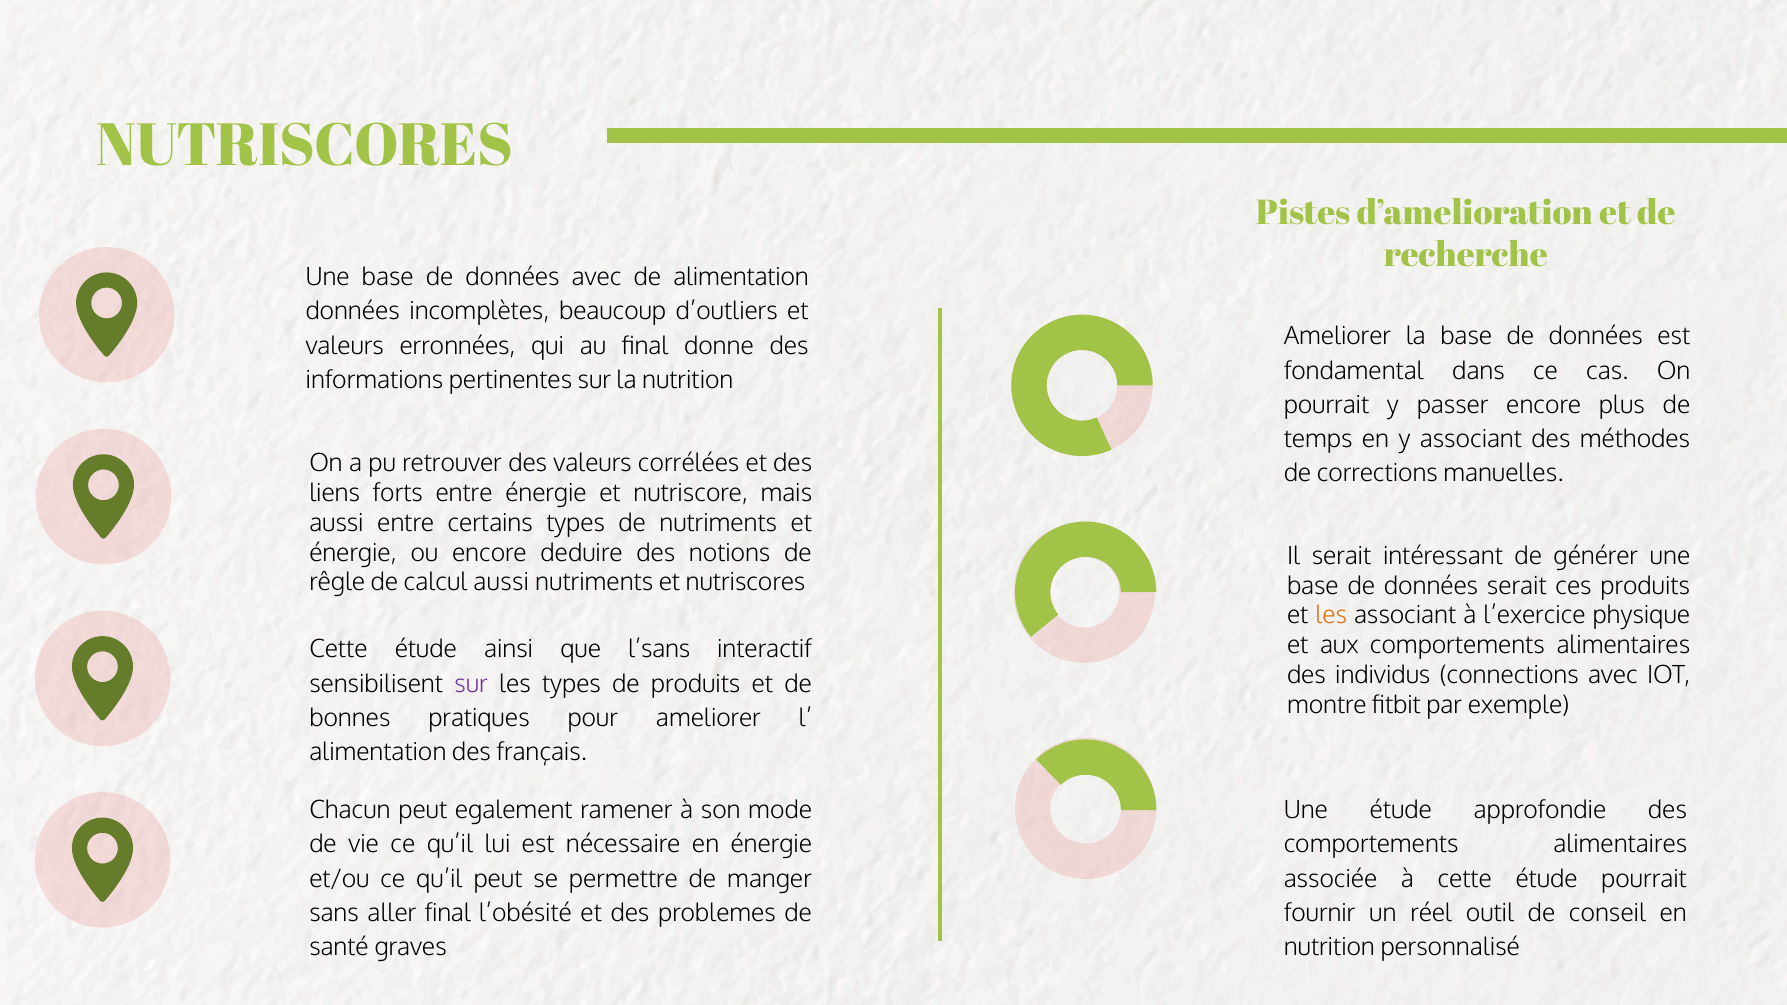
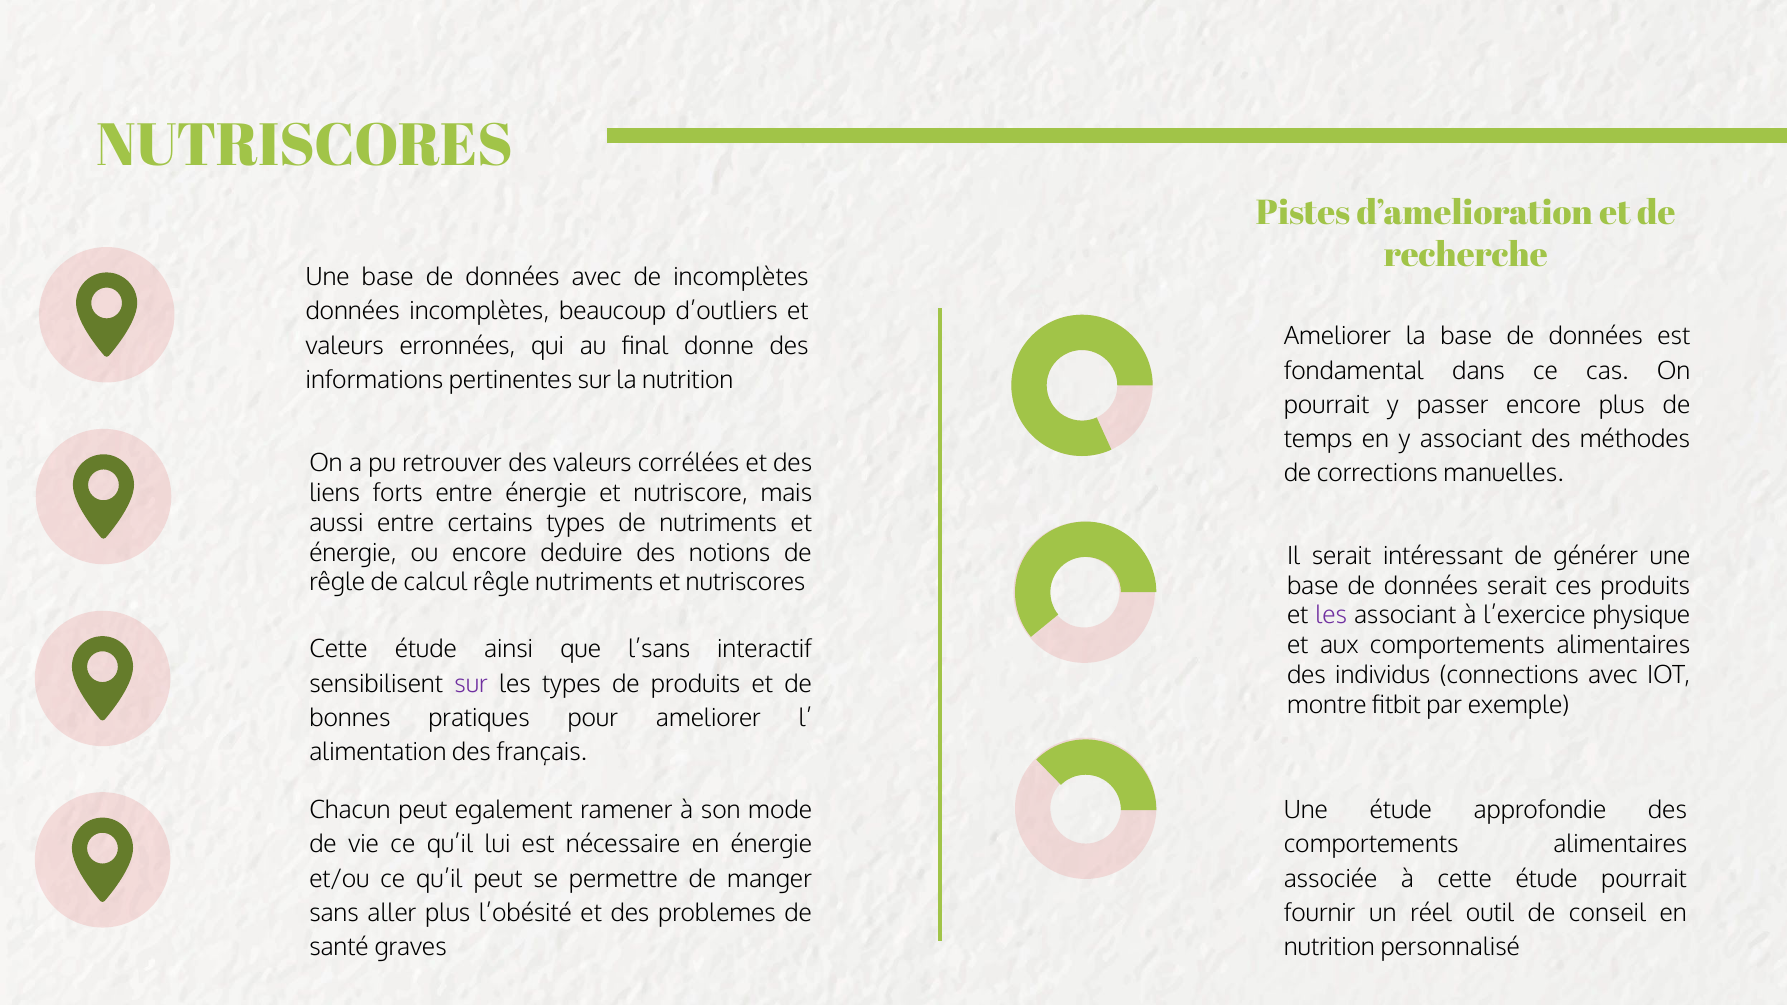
de alimentation: alimentation -> incomplètes (741, 277)
calcul aussi: aussi -> rêgle (501, 583)
les colour: orange -> purple (1331, 616)
aller final: final -> plus (448, 913)
